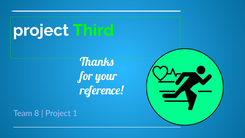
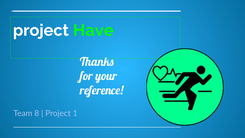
Third: Third -> Have (93, 30)
